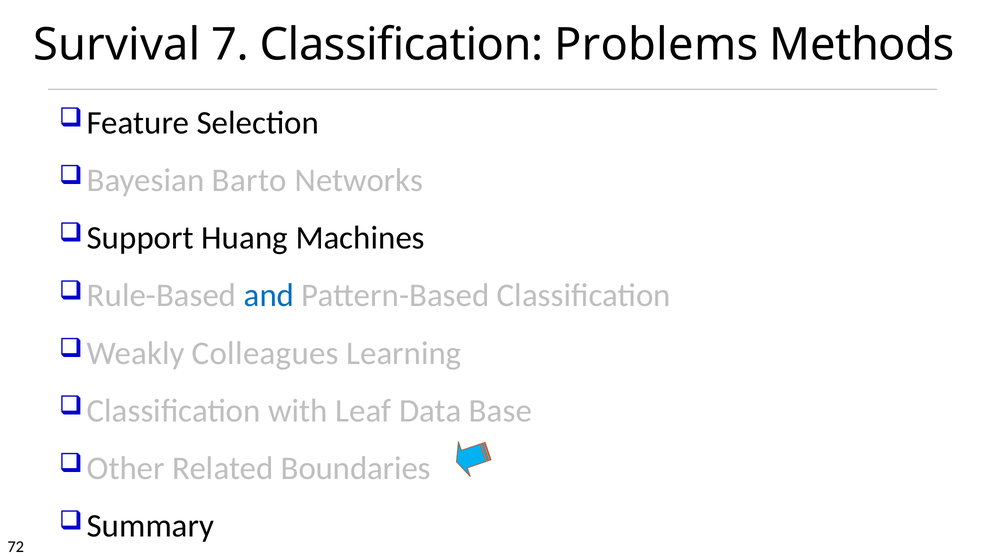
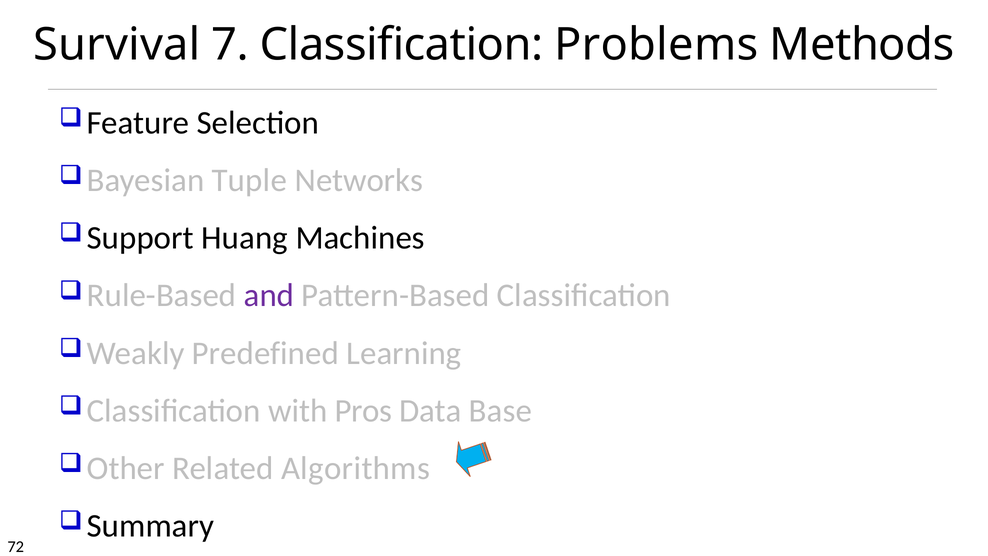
Barto: Barto -> Tuple (249, 180)
and colour: blue -> purple (269, 295)
Colleagues: Colleagues -> Predefined (265, 353)
Leaf: Leaf -> Pros (364, 411)
Boundaries: Boundaries -> Algorithms (356, 468)
